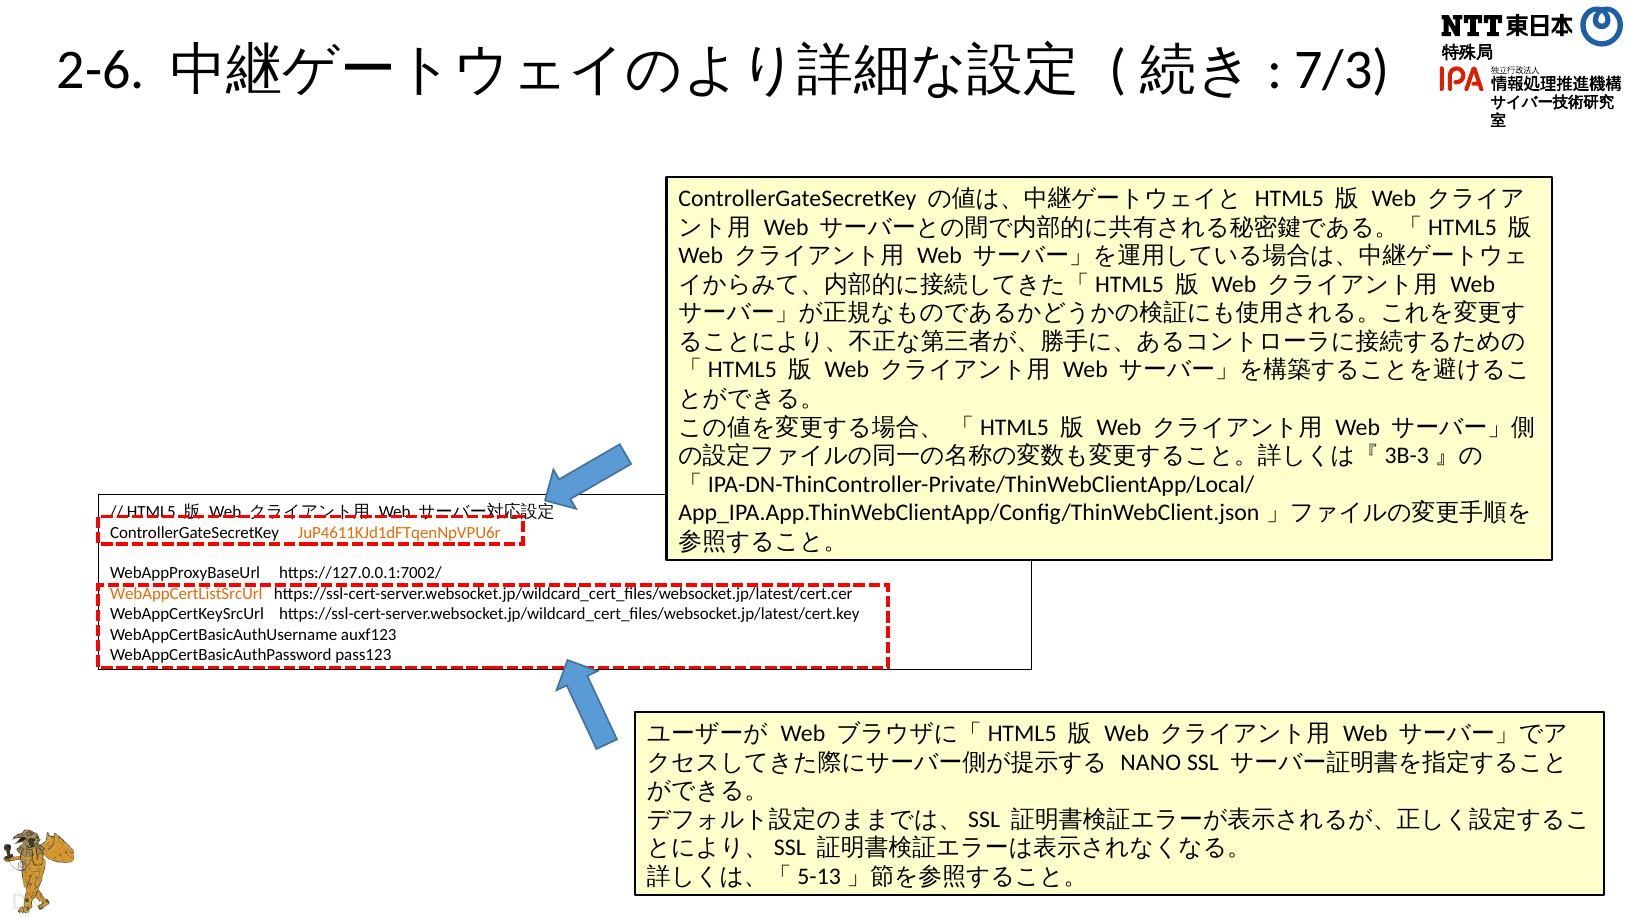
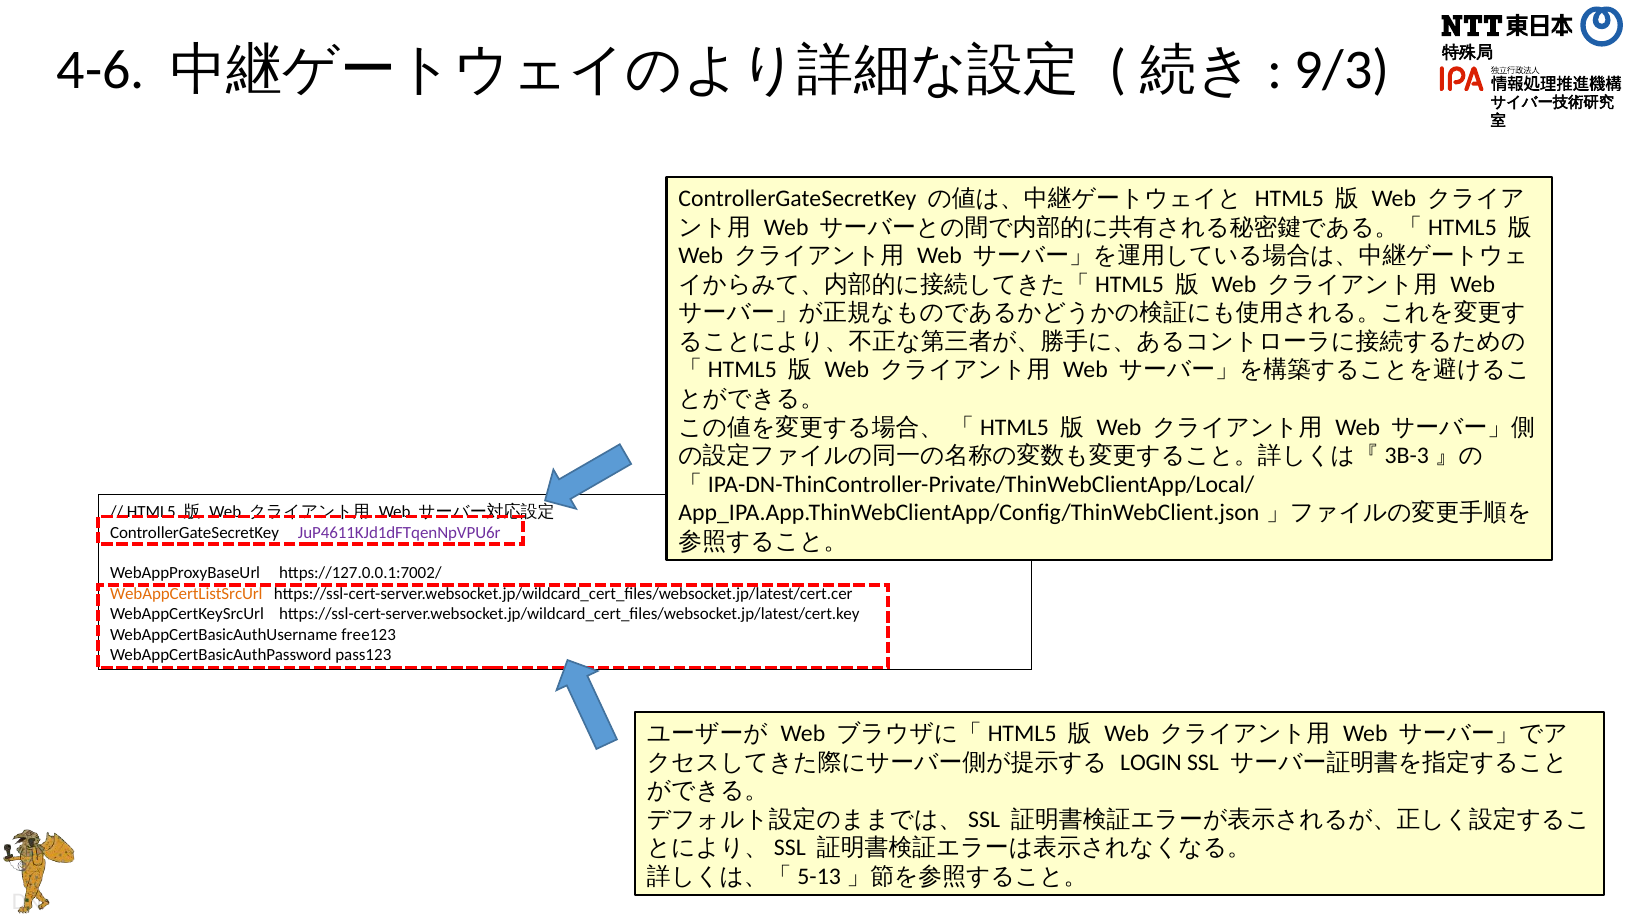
2-6: 2-6 -> 4-6 (101, 70)
7/3: 7/3 -> 9/3 (1342, 70)
JuP4611KJd1dFTqenNpVPU6r colour: orange -> purple (399, 533)
auxf123: auxf123 -> free123 (369, 635)
NANO: NANO -> LOGIN (1151, 763)
